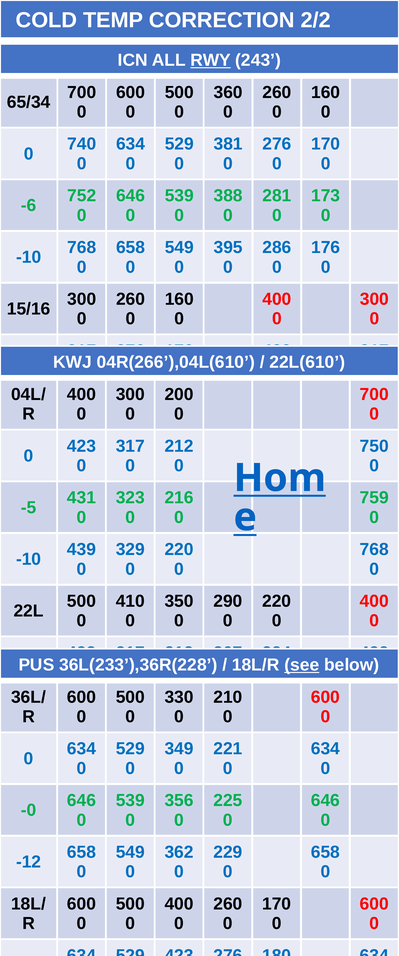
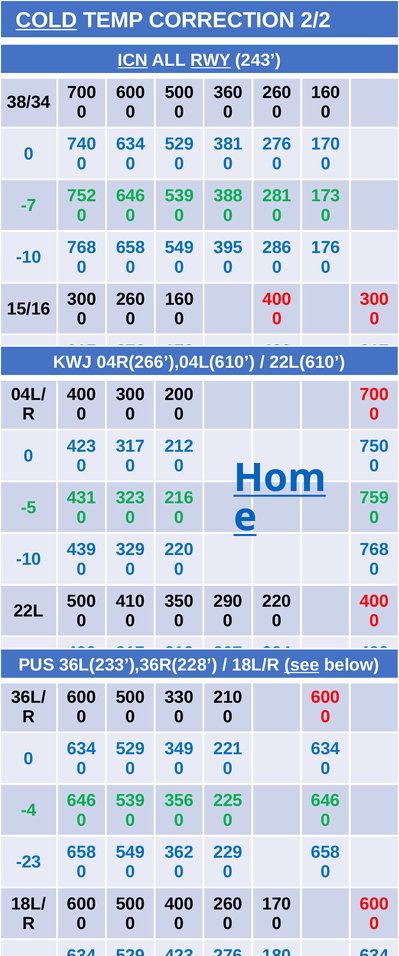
COLD underline: none -> present (46, 20)
ICN underline: none -> present (133, 60)
65/34: 65/34 -> 38/34 (29, 102)
-6: -6 -> -7 (29, 205)
-0: -0 -> -4 (29, 809)
-12: -12 -> -23 (29, 861)
